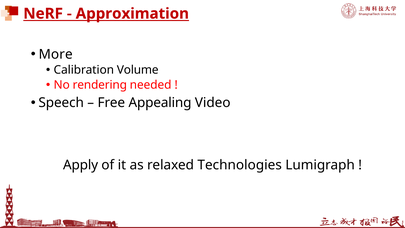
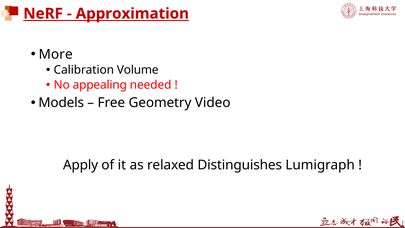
rendering: rendering -> appealing (100, 85)
Speech: Speech -> Models (61, 103)
Appealing: Appealing -> Geometry (160, 103)
Technologies: Technologies -> Distinguishes (240, 165)
